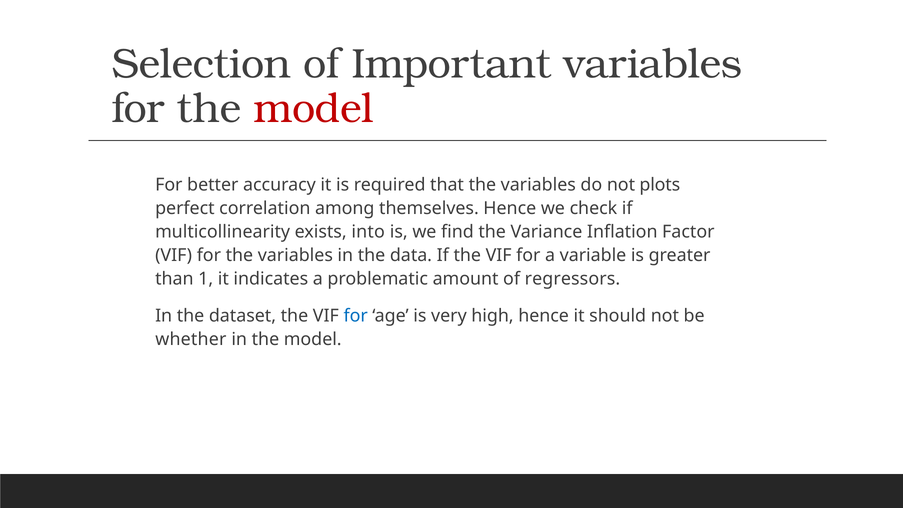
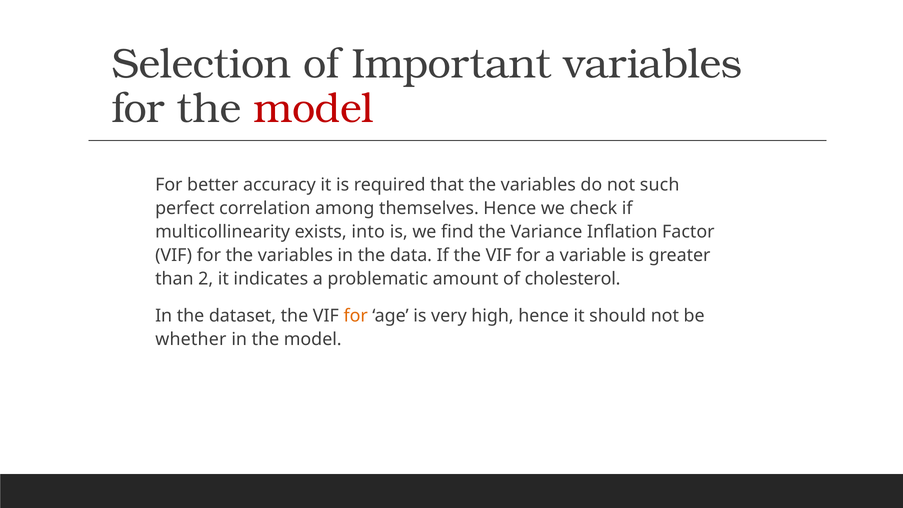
plots: plots -> such (660, 185)
1: 1 -> 2 (206, 279)
regressors: regressors -> cholesterol (573, 279)
for colour: blue -> orange (356, 316)
